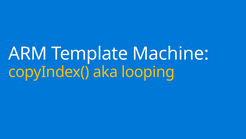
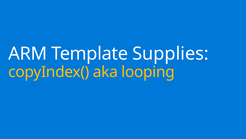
Machine: Machine -> Supplies (170, 54)
